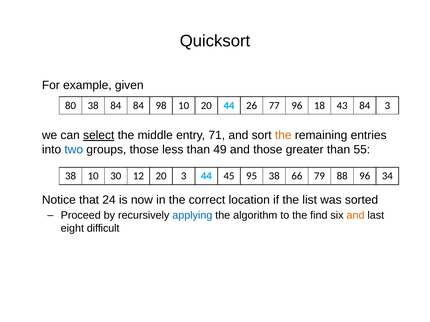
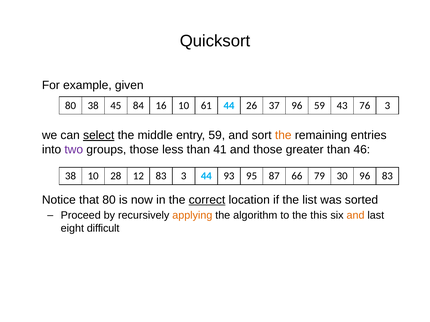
38 84: 84 -> 45 (116, 106)
98: 98 -> 16 (161, 106)
10 20: 20 -> 61 (206, 106)
77: 77 -> 37 (274, 106)
96 18: 18 -> 59 (319, 106)
43 84: 84 -> 76 (365, 106)
entry 71: 71 -> 59 (217, 136)
two colour: blue -> purple (74, 150)
49: 49 -> 41 (220, 150)
55: 55 -> 46 (362, 150)
30: 30 -> 28 (116, 176)
12 20: 20 -> 83 (161, 176)
45: 45 -> 93 (229, 176)
95 38: 38 -> 87 (274, 176)
88: 88 -> 30 (342, 176)
96 34: 34 -> 83 (387, 176)
that 24: 24 -> 80 (109, 200)
correct underline: none -> present (207, 200)
applying colour: blue -> orange (192, 216)
find: find -> this (319, 216)
